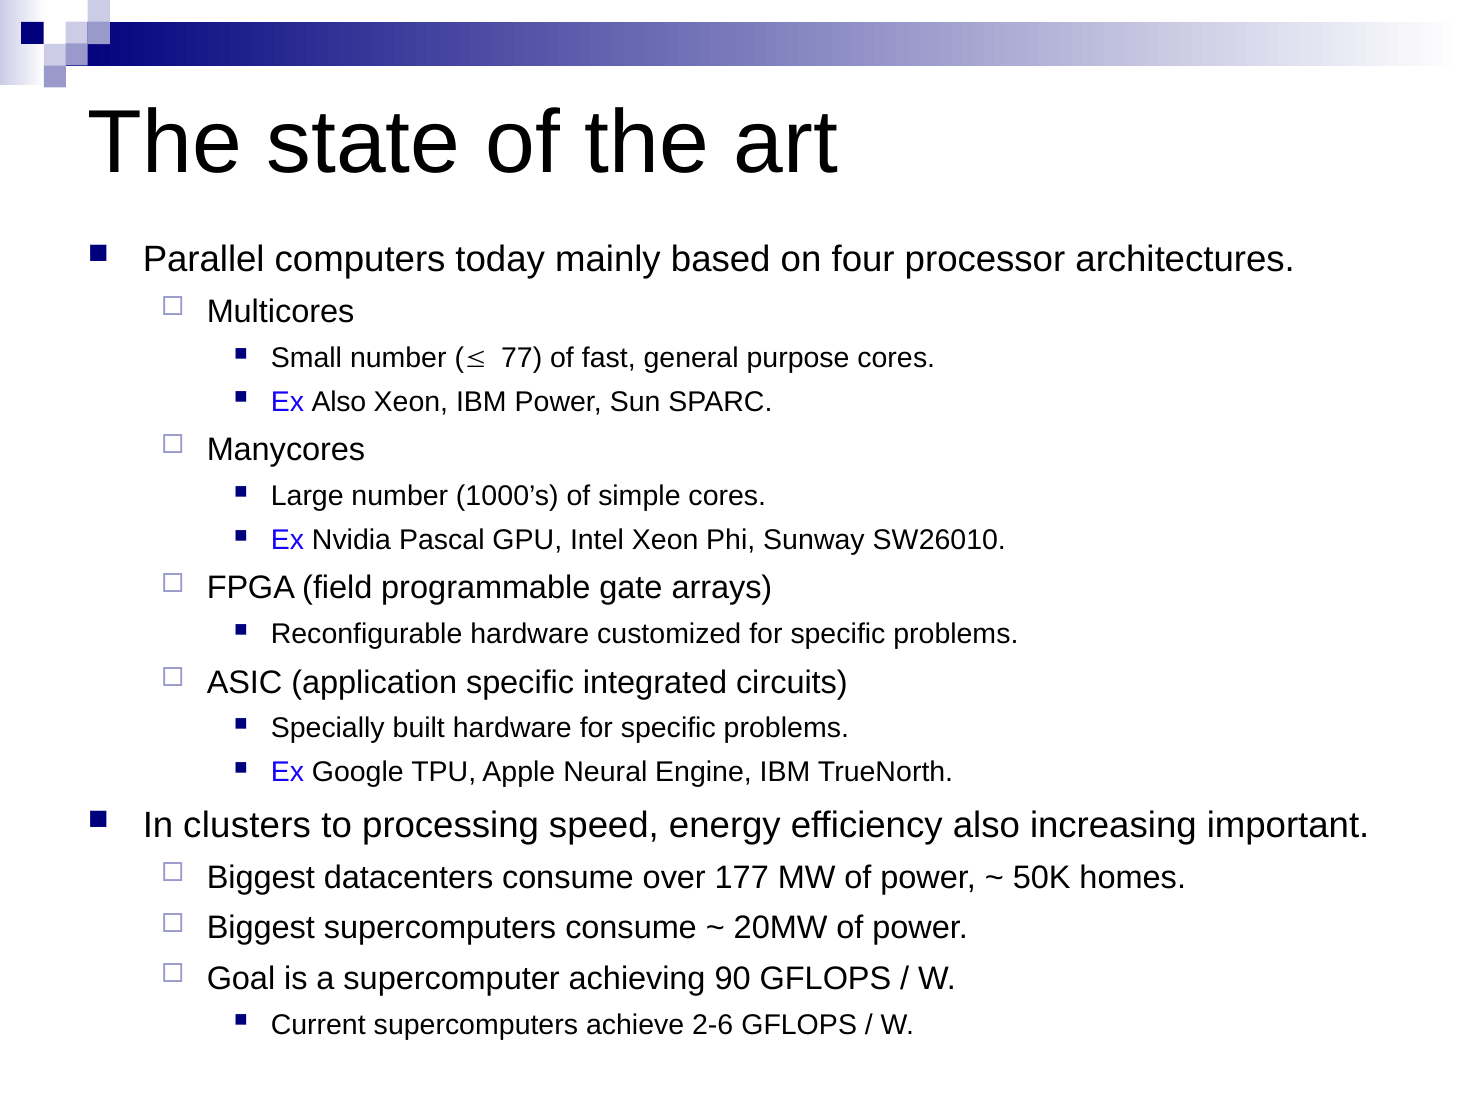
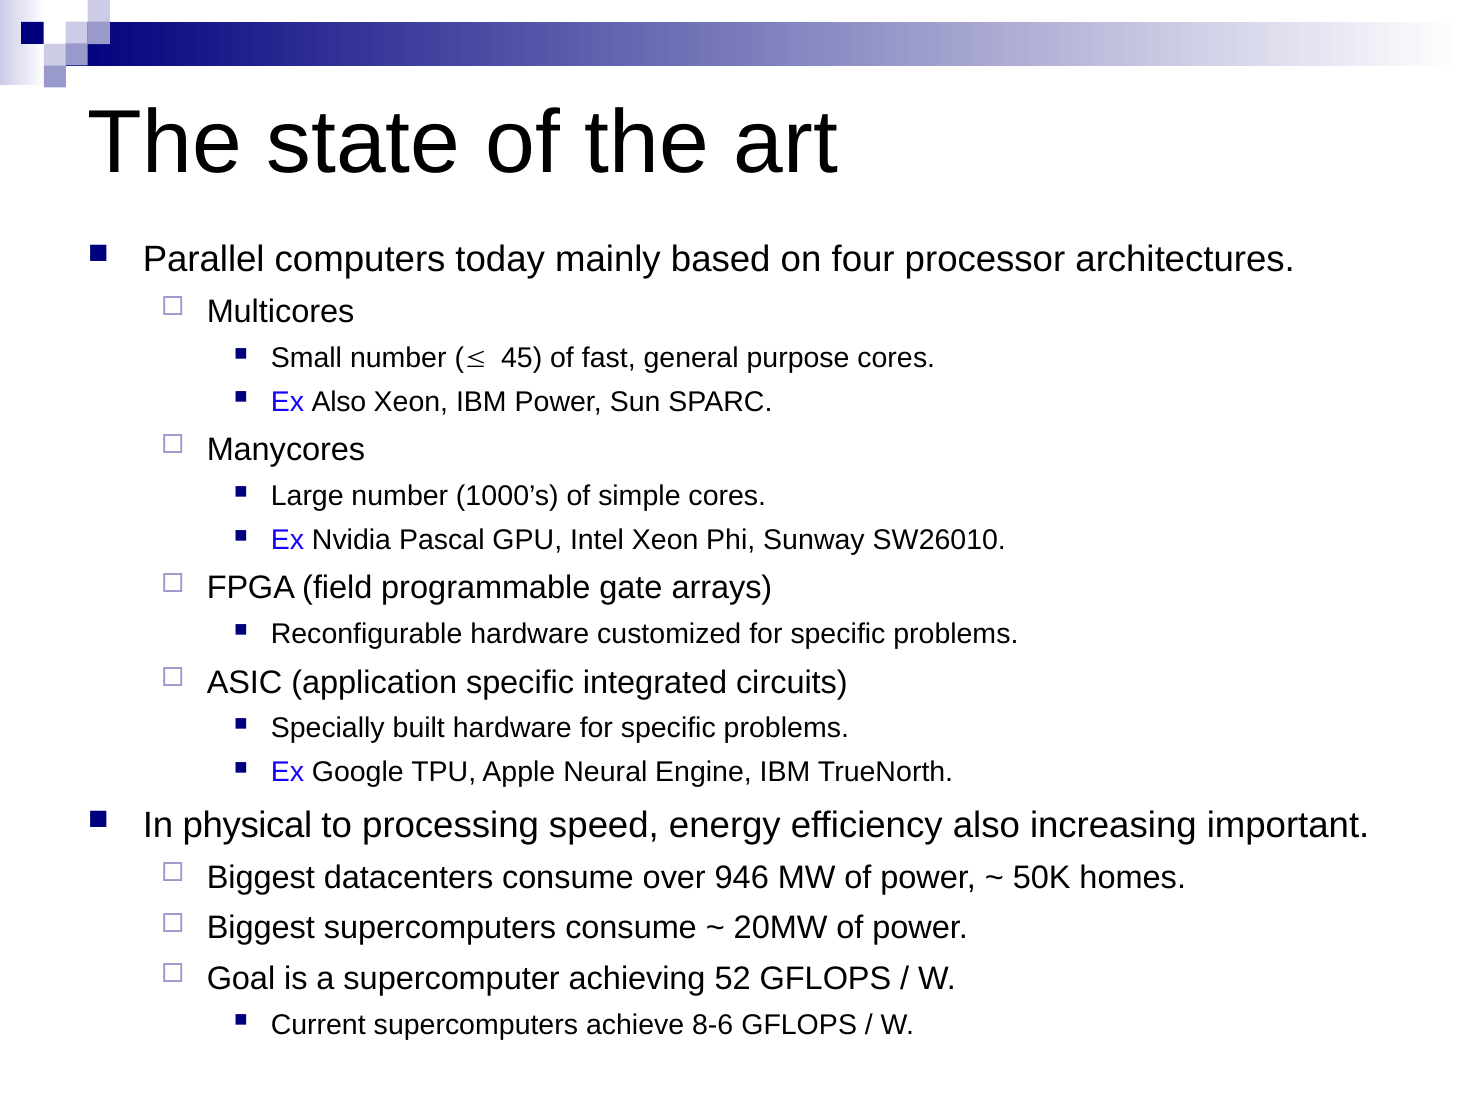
77: 77 -> 45 (522, 358)
clusters: clusters -> physical (247, 825)
177: 177 -> 946 (742, 878)
90: 90 -> 52 (733, 979)
2-6: 2-6 -> 8-6 (713, 1025)
